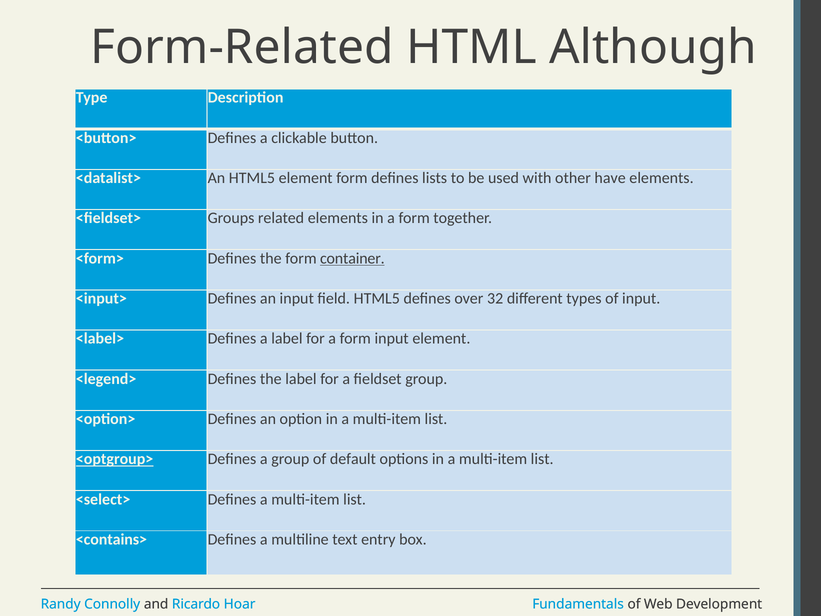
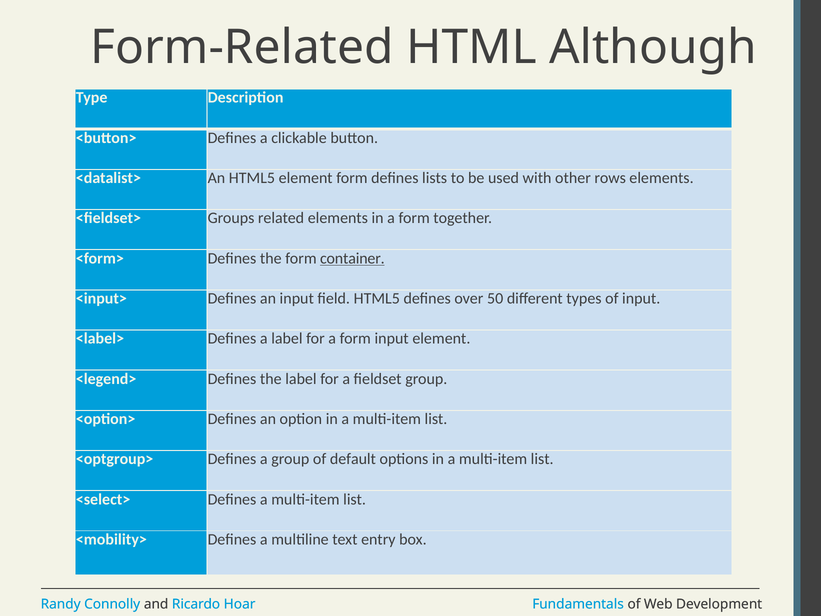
have: have -> rows (610, 178)
32: 32 -> 50 (495, 298)
<optgroup> underline: present -> none (115, 459)
<contains>: <contains> -> <mobility> (111, 539)
